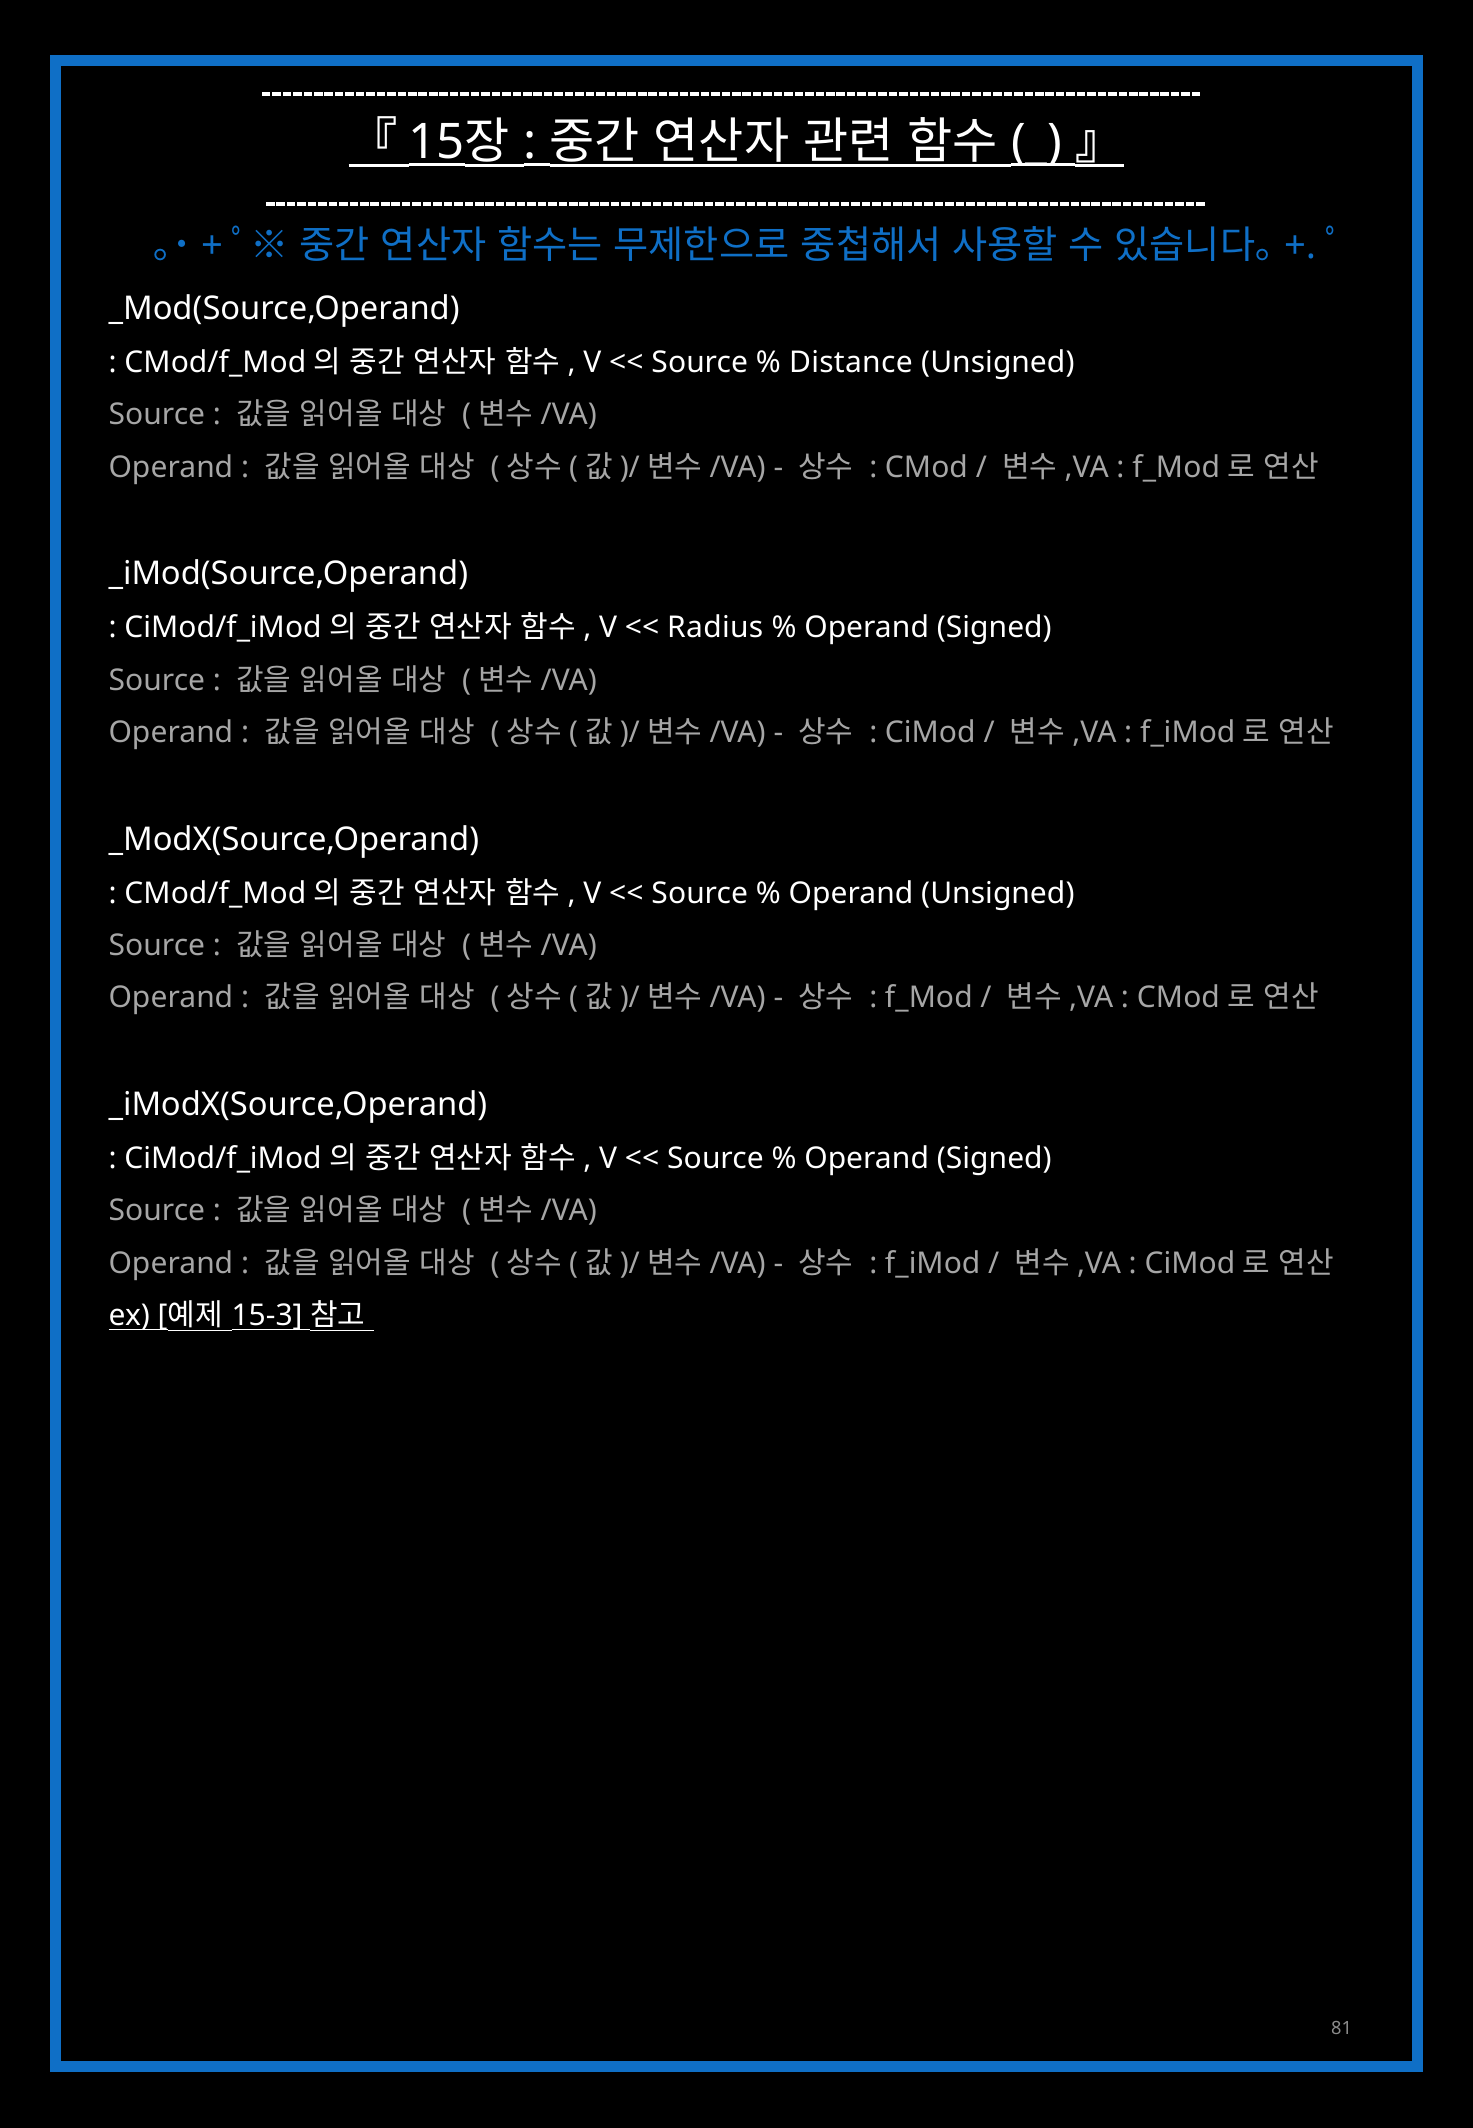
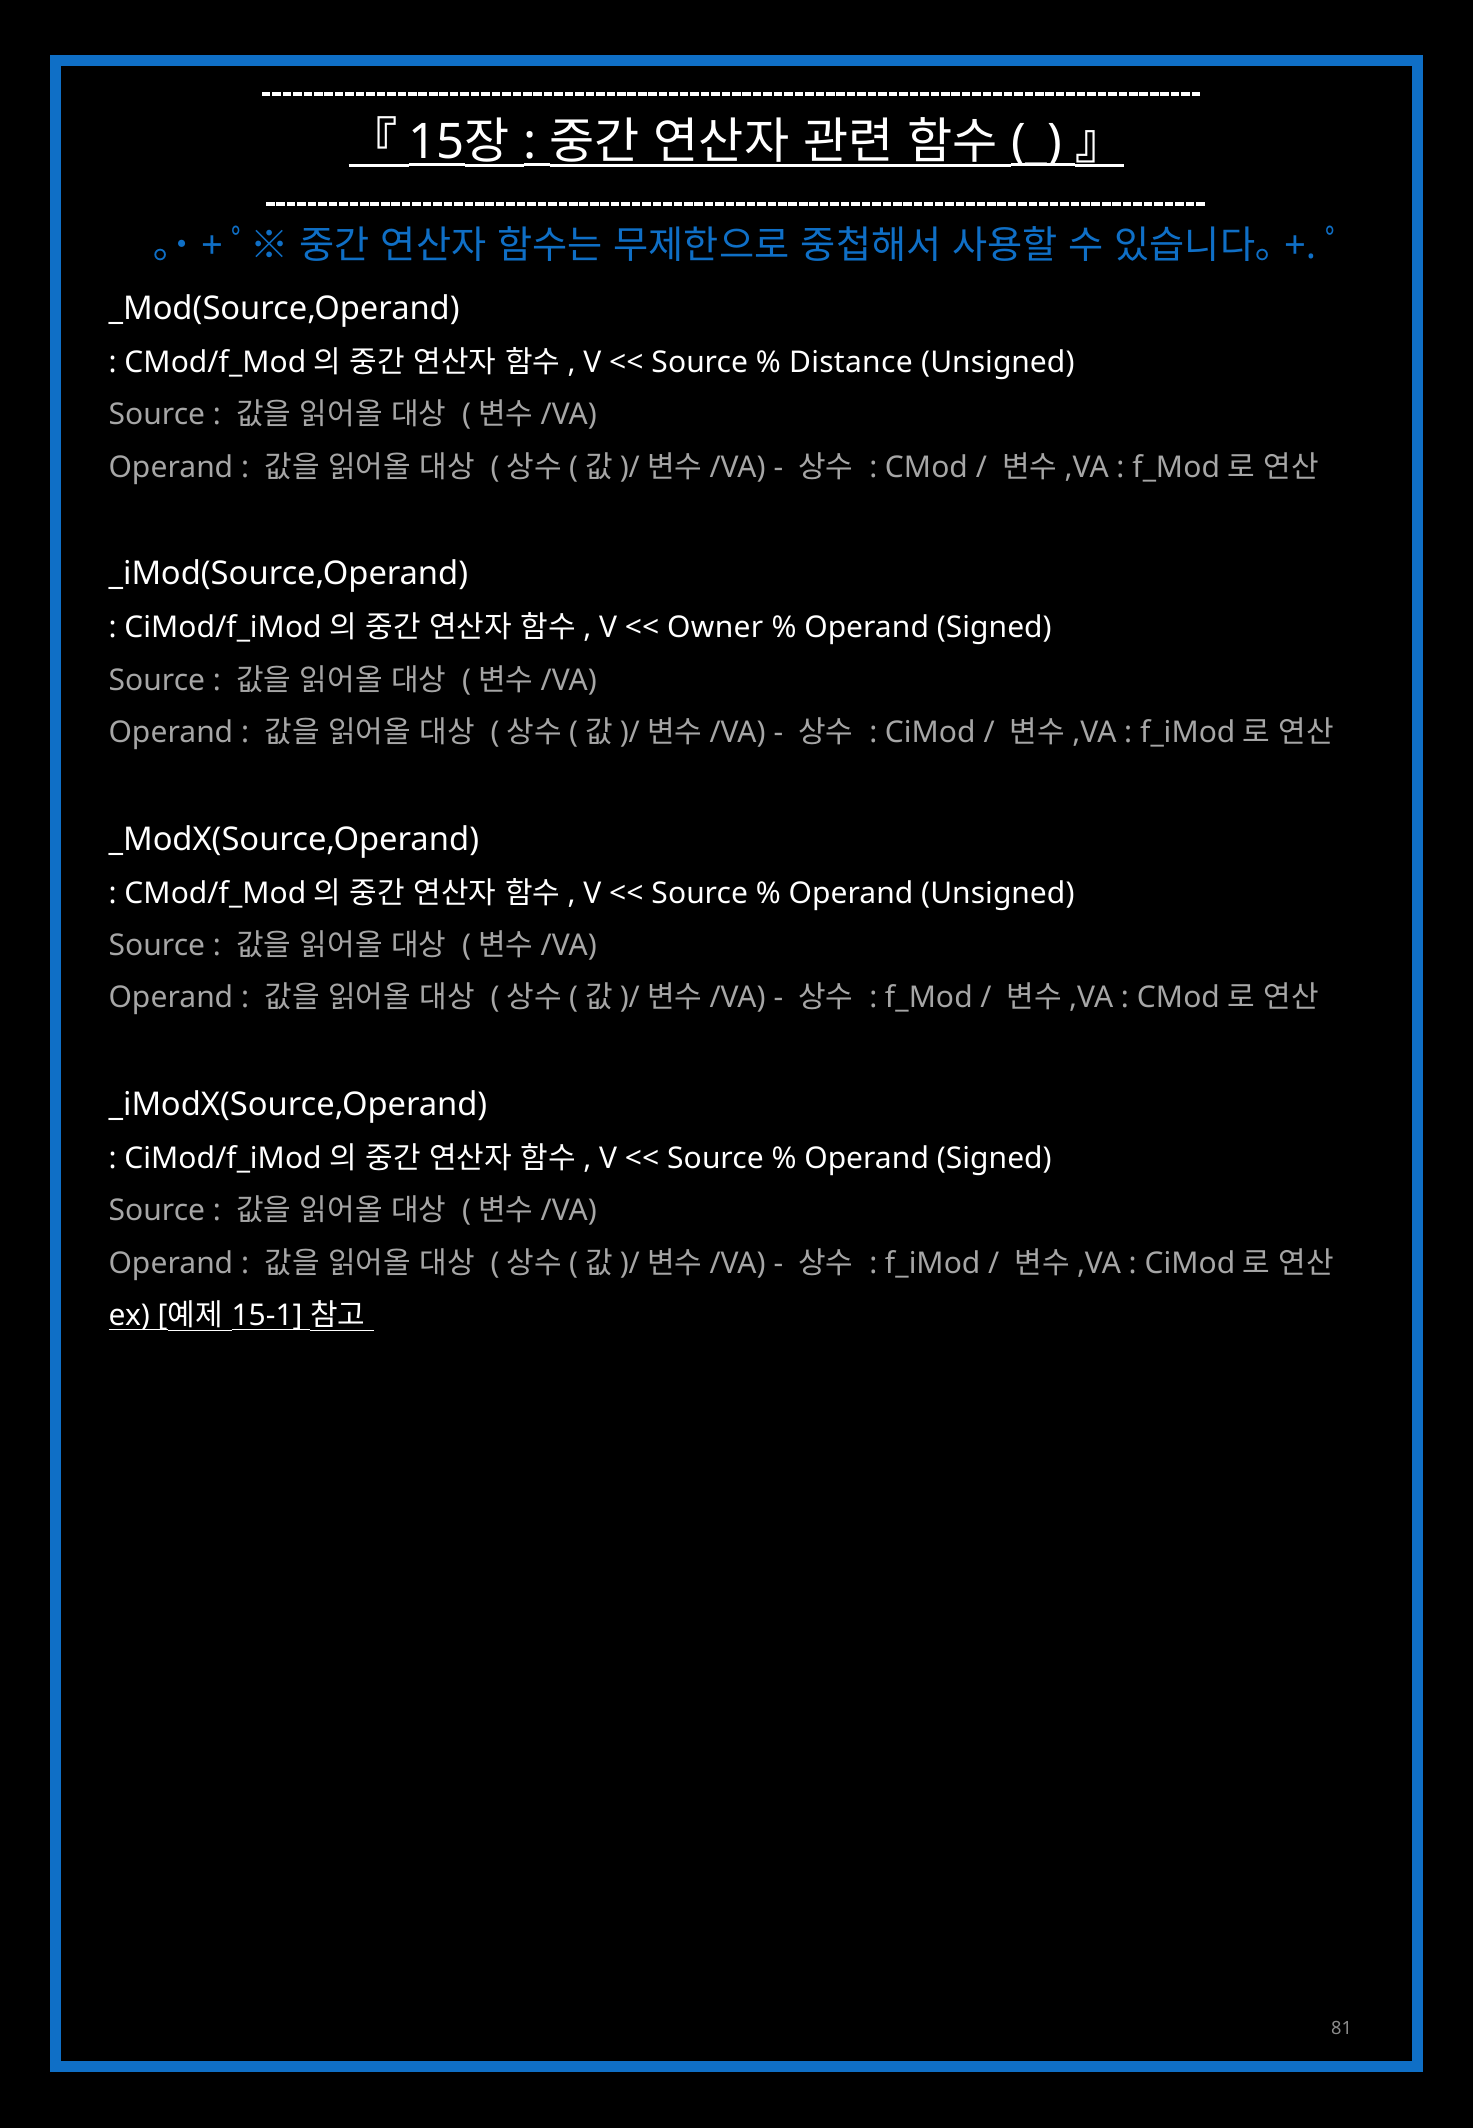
Radius: Radius -> Owner (715, 628)
15-3: 15-3 -> 15-1 (267, 1316)
